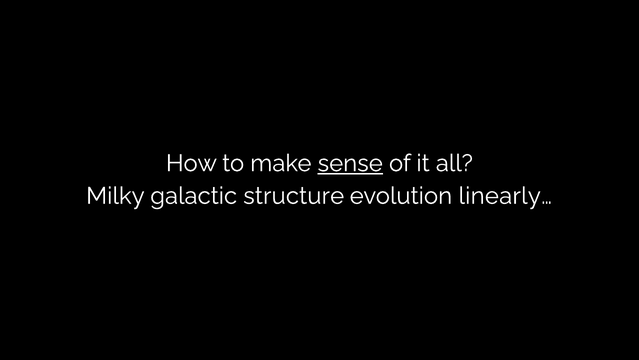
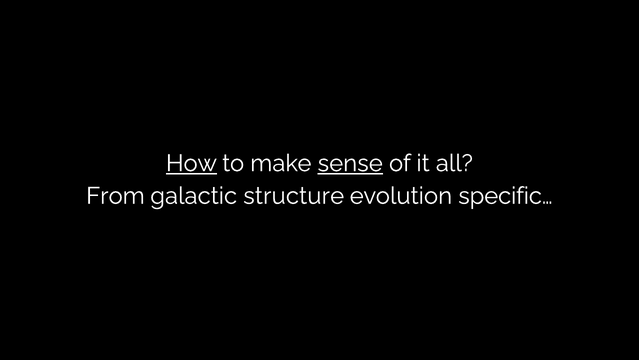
How underline: none -> present (191, 163)
Milky: Milky -> From (115, 196)
linearly…: linearly… -> specific… (505, 196)
